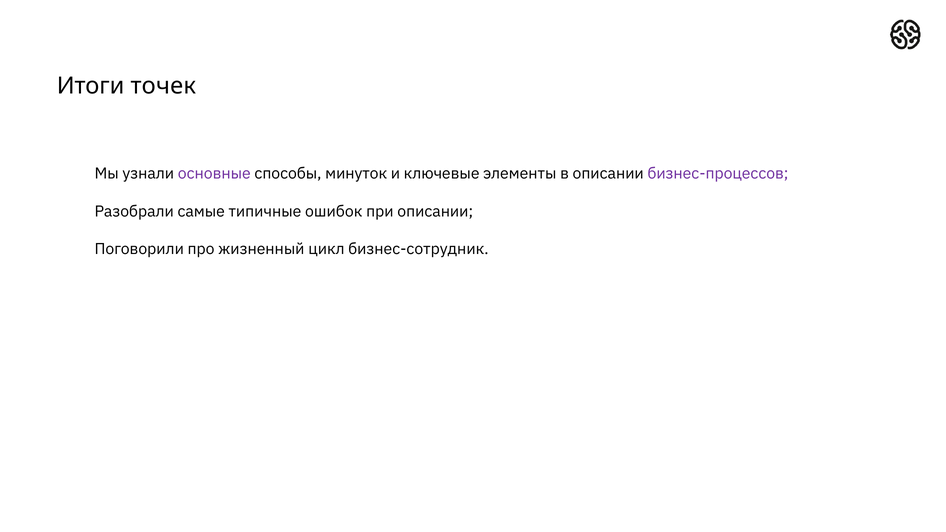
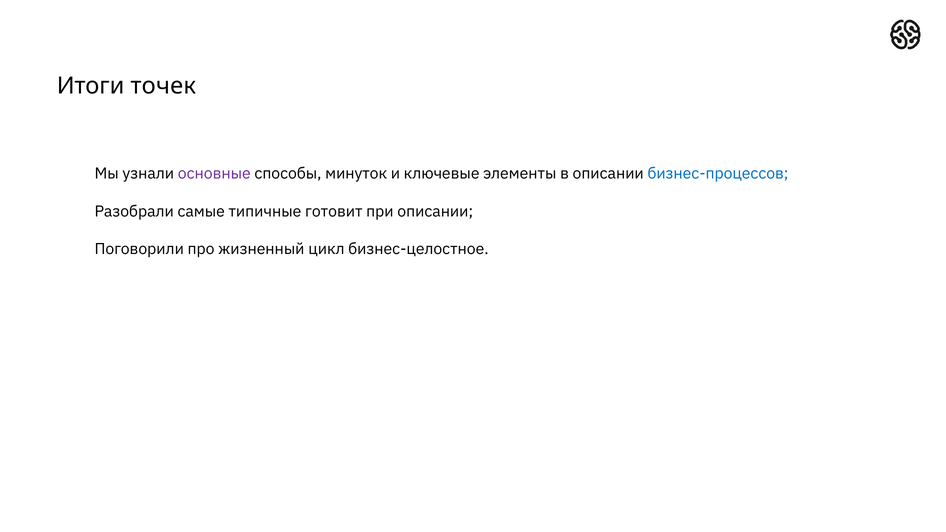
бизнес-процессов colour: purple -> blue (718, 174)
ошибок: ошибок -> готовит (334, 211)
бизнес-сотрудник: бизнес-сотрудник -> бизнес-целостное (418, 249)
